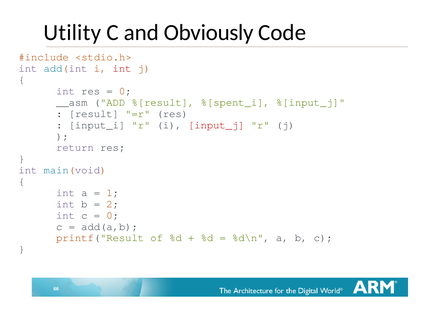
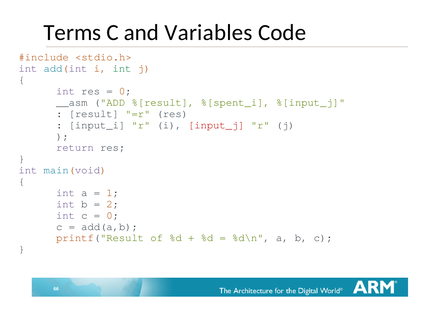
Utility: Utility -> Terms (72, 32)
Obviously: Obviously -> Variables (209, 32)
int colour: red -> green (122, 68)
